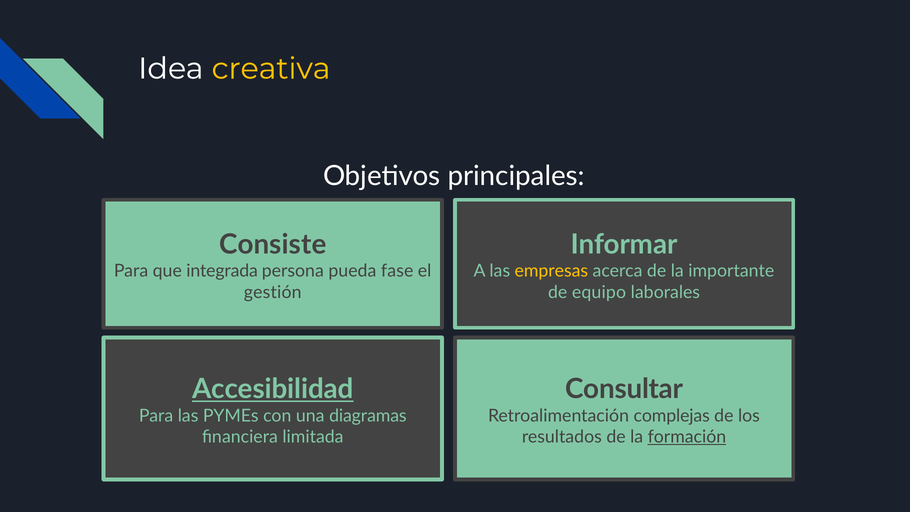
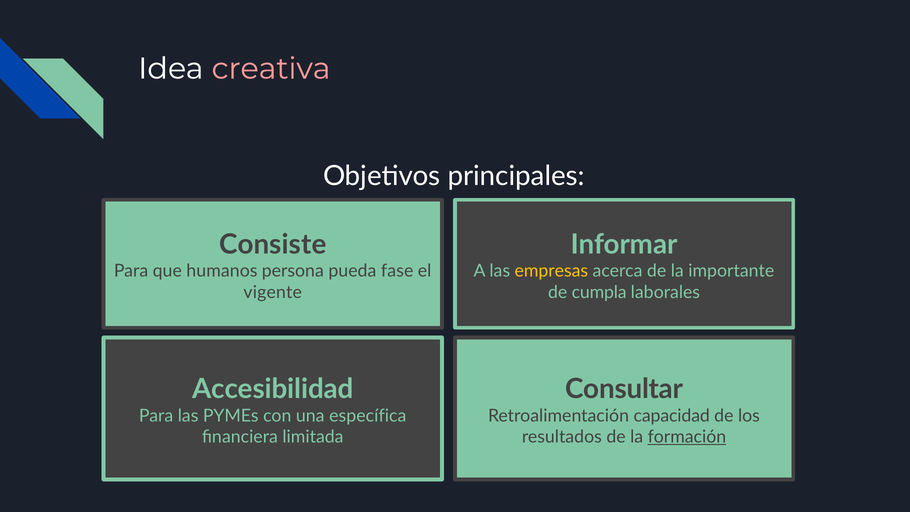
creativa colour: yellow -> pink (271, 69)
integrada: integrada -> humanos (222, 271)
gestión: gestión -> vigente (273, 292)
equipo: equipo -> cumpla (599, 292)
Accesibilidad underline: present -> none (273, 389)
diagramas: diagramas -> específica (368, 416)
complejas: complejas -> capacidad (672, 416)
